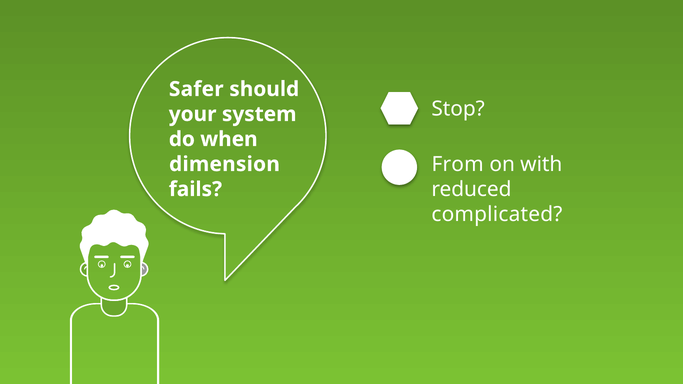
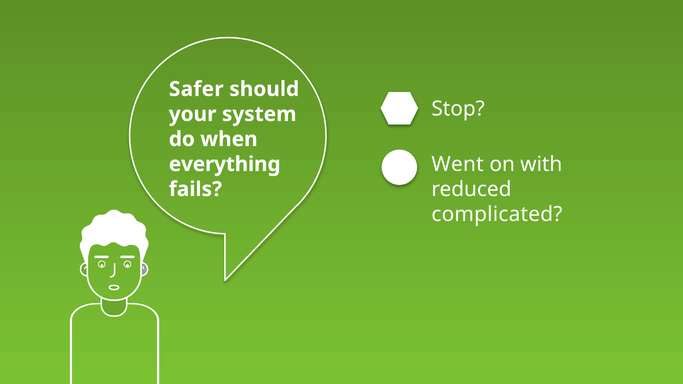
From: From -> Went (458, 164)
dimension: dimension -> everything (225, 164)
